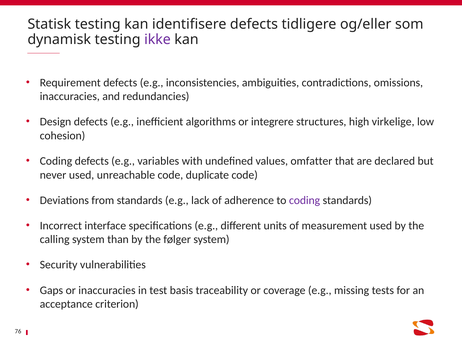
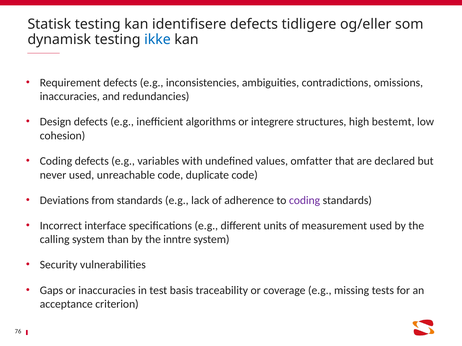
ikke colour: purple -> blue (157, 40)
virkelige: virkelige -> bestemt (393, 122)
følger: følger -> inntre (177, 240)
